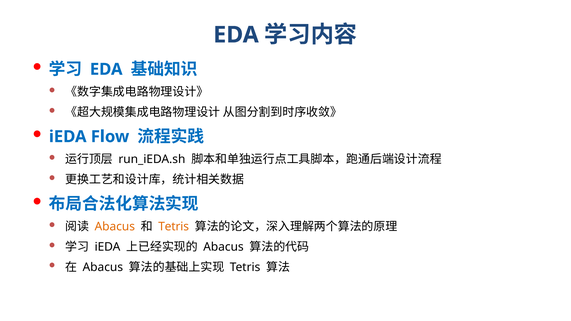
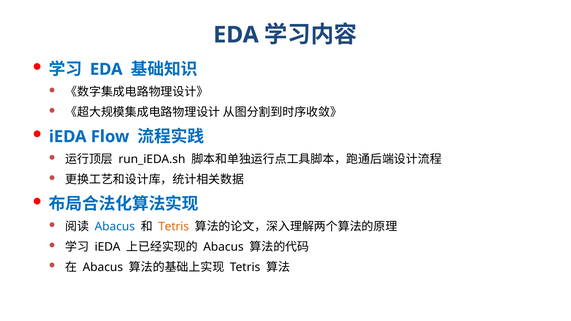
Abacus colour: orange -> blue (115, 227)
